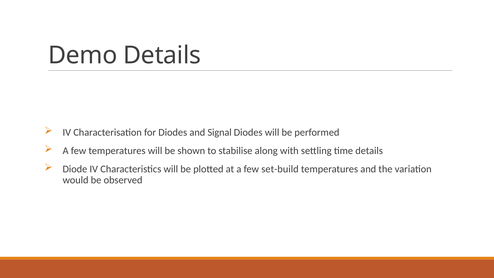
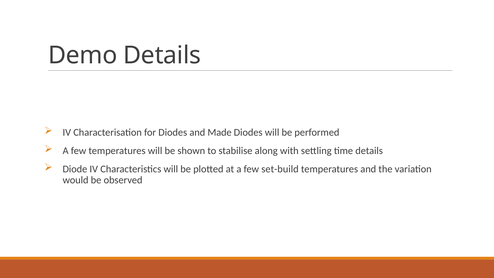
Signal: Signal -> Made (220, 132)
